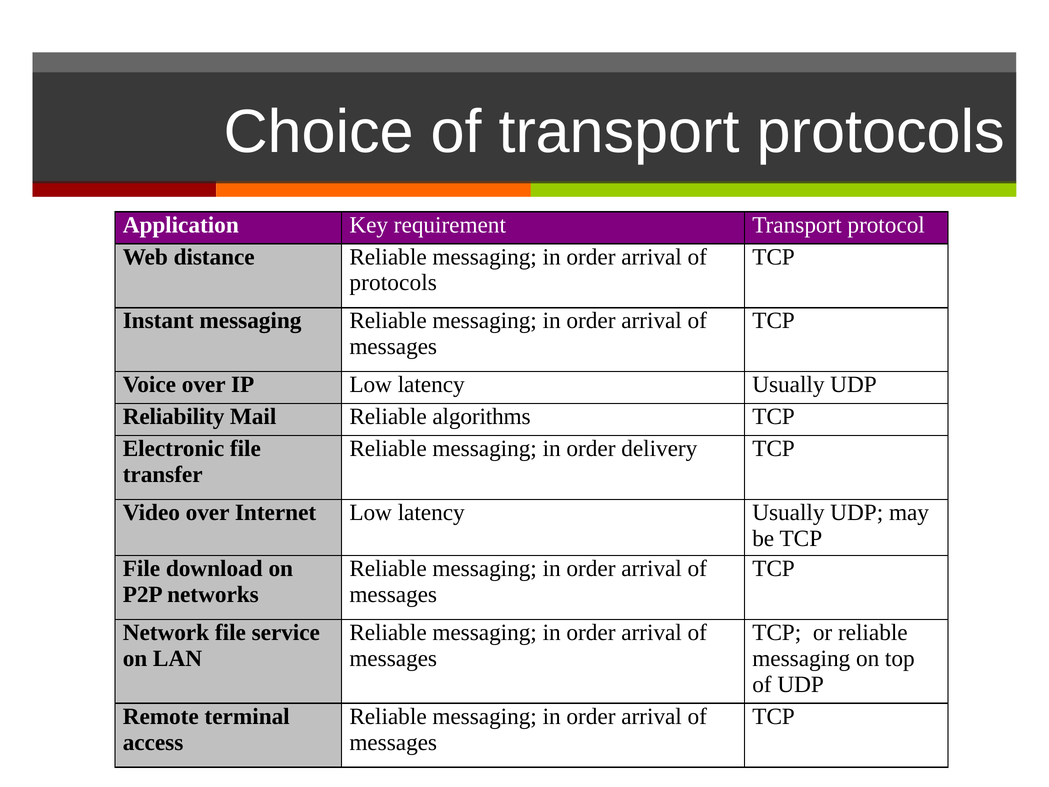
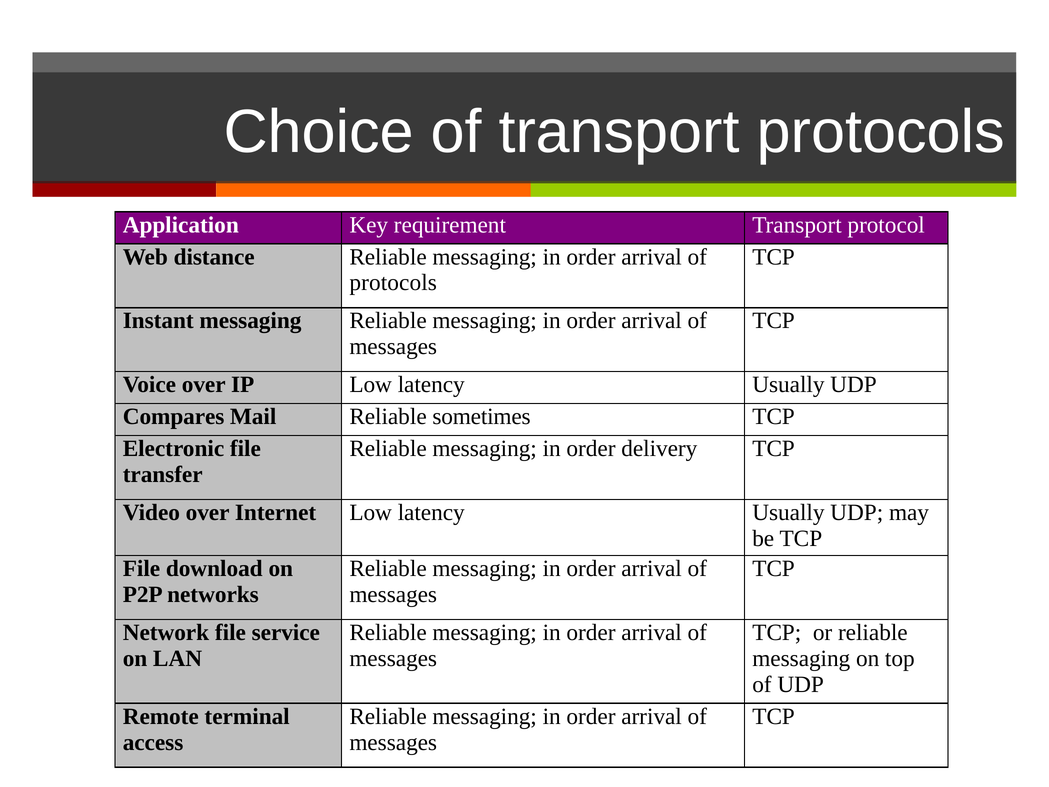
Reliability: Reliability -> Compares (174, 417)
algorithms: algorithms -> sometimes (482, 417)
